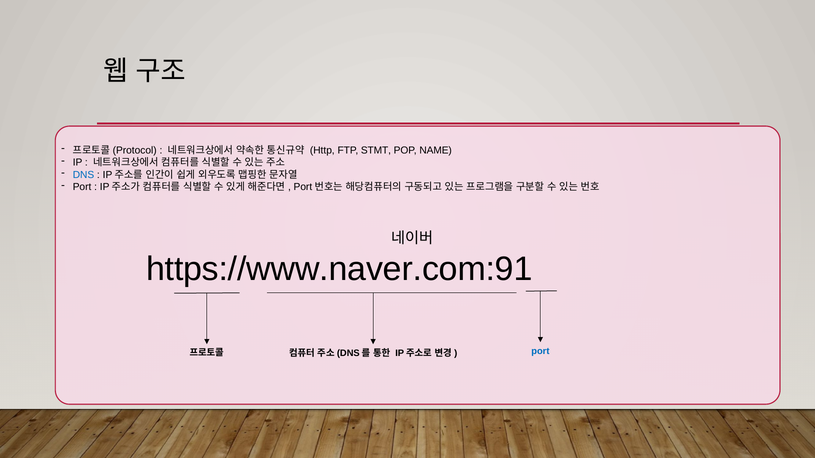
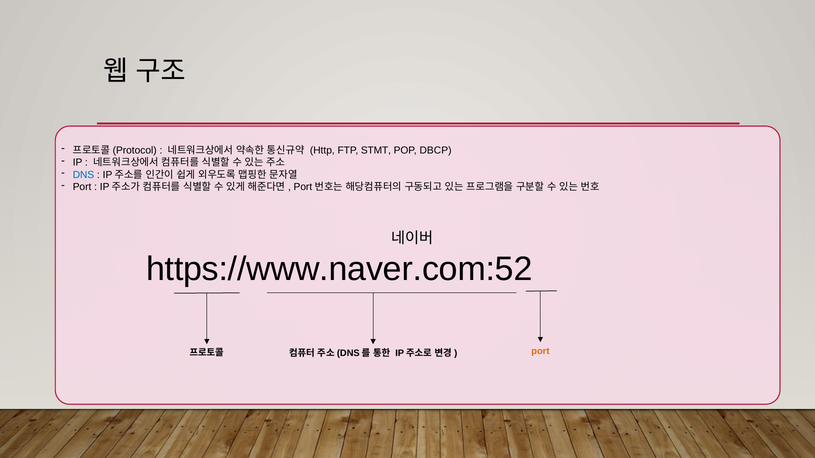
NAME: NAME -> DBCP (436, 150)
https://www.naver.com:91: https://www.naver.com:91 -> https://www.naver.com:52 (339, 269)
port colour: blue -> orange (540, 352)
